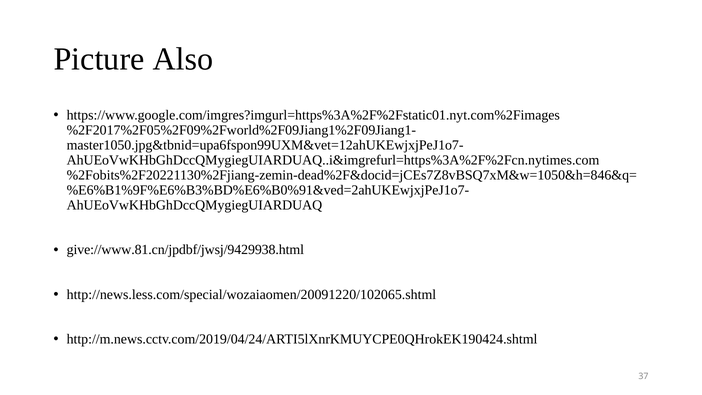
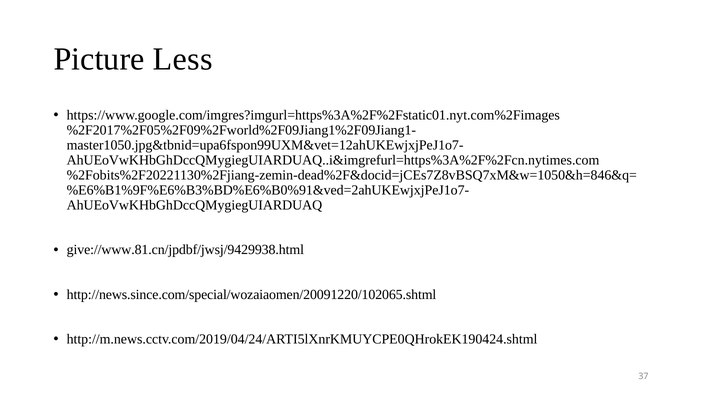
Also: Also -> Less (183, 59)
http://news.less.com/special/wozaiaomen/20091220/102065.shtml: http://news.less.com/special/wozaiaomen/20091220/102065.shtml -> http://news.since.com/special/wozaiaomen/20091220/102065.shtml (252, 294)
